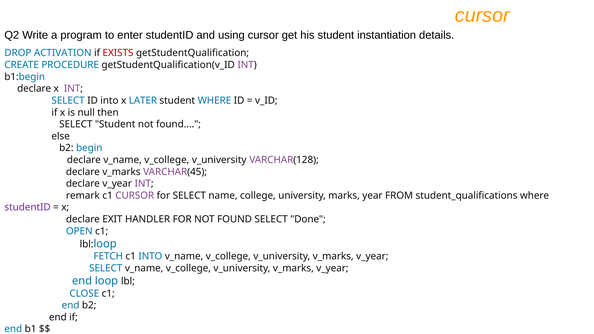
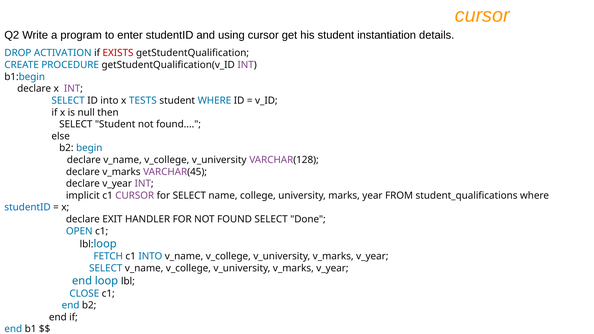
LATER: LATER -> TESTS (143, 101)
remark: remark -> implicit (83, 196)
studentID colour: purple -> blue (28, 207)
